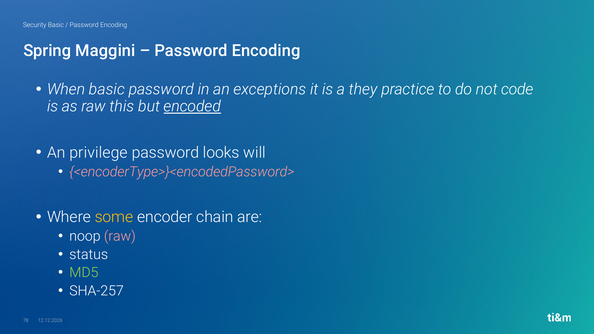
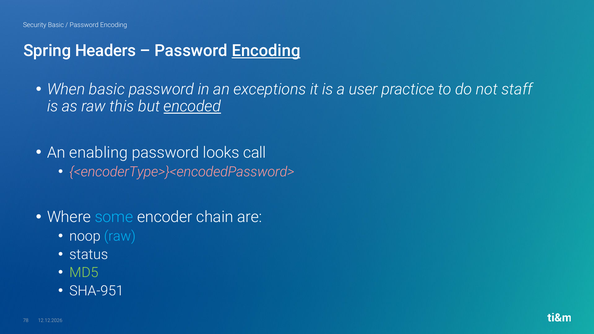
Maggini: Maggini -> Headers (106, 51)
Encoding underline: none -> present (266, 51)
they: they -> user (363, 90)
code: code -> staff (517, 90)
privilege: privilege -> enabling (99, 153)
will: will -> call (255, 153)
some colour: yellow -> light blue (114, 217)
raw colour: pink -> light blue (120, 236)
SHA-257: SHA-257 -> SHA-951 (97, 291)
